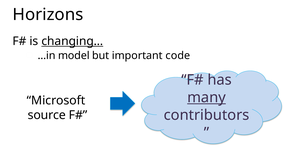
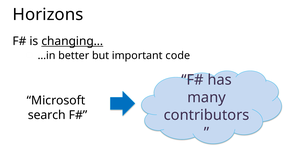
model: model -> better (74, 56)
many underline: present -> none (207, 98)
source: source -> search (47, 115)
